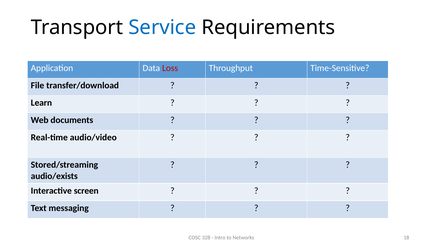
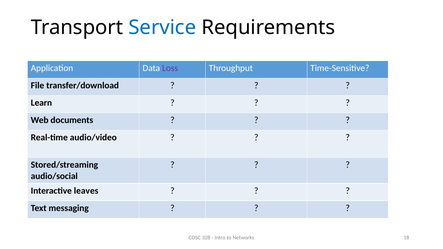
Loss colour: red -> purple (170, 68)
audio/exists: audio/exists -> audio/social (54, 176)
screen: screen -> leaves (86, 191)
